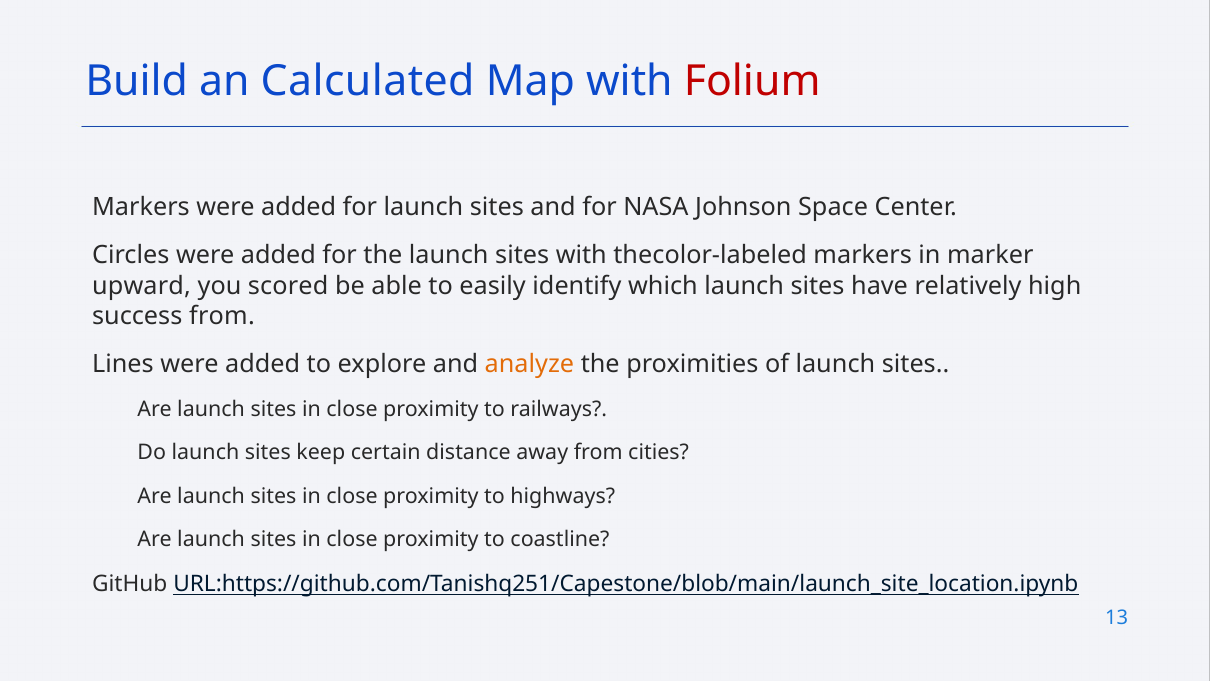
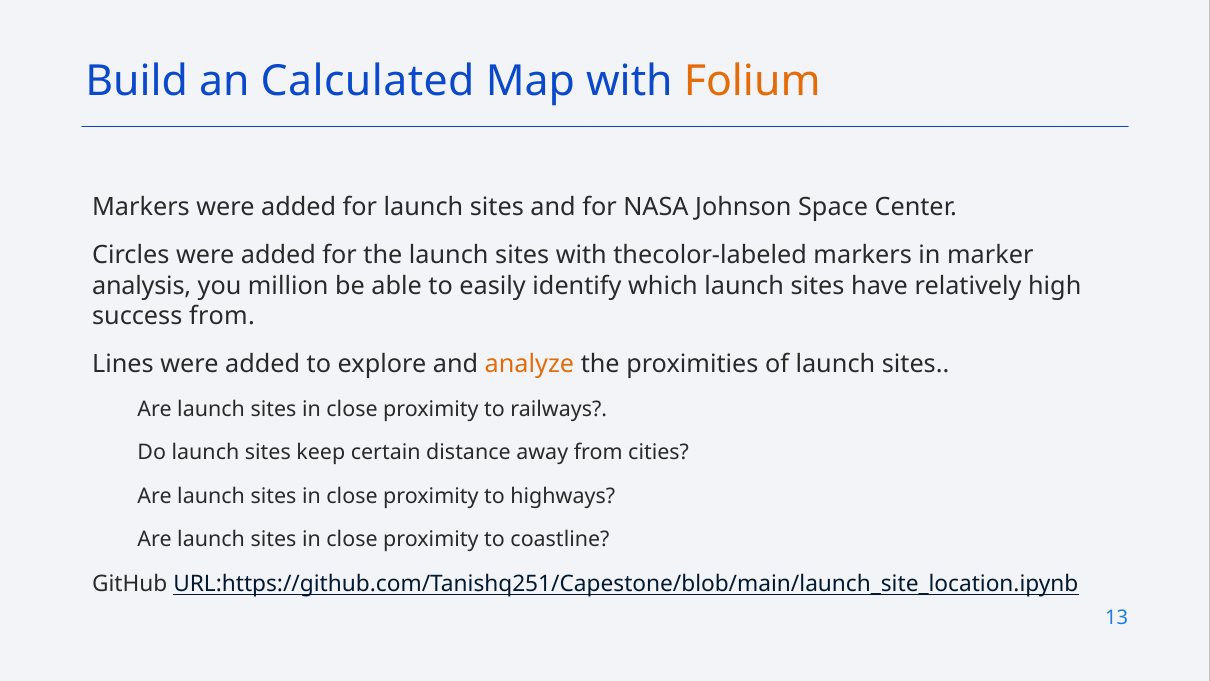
Folium colour: red -> orange (752, 81)
upward: upward -> analysis (142, 286)
scored: scored -> million (288, 286)
